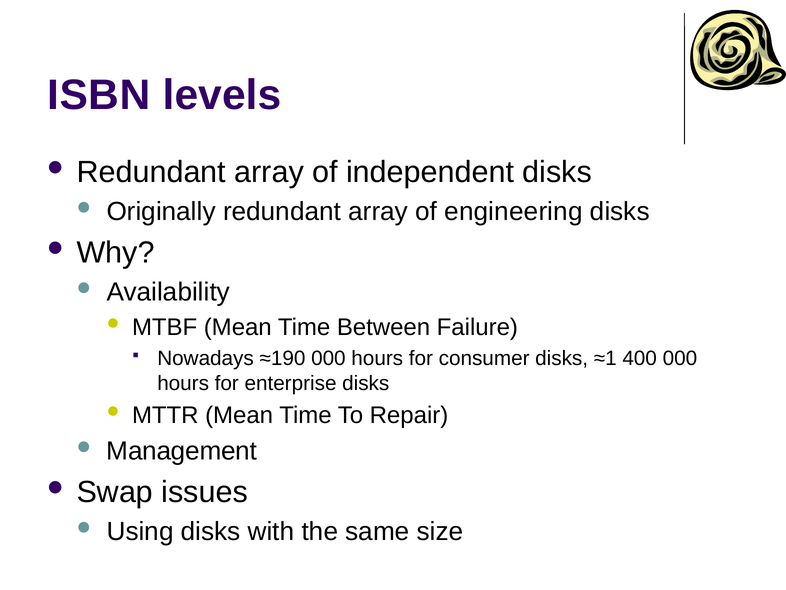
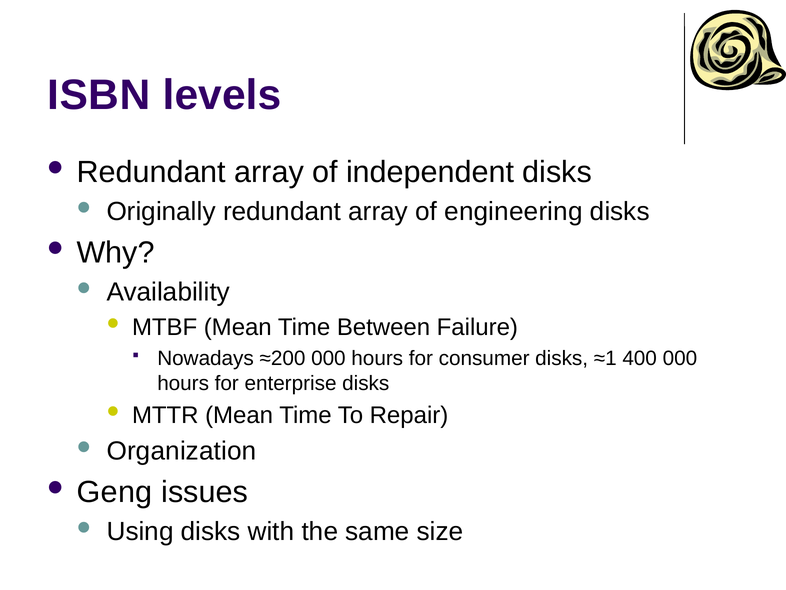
≈190: ≈190 -> ≈200 (283, 358)
Management: Management -> Organization (182, 451)
Swap: Swap -> Geng (115, 492)
